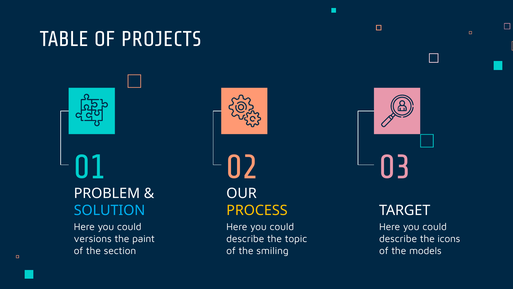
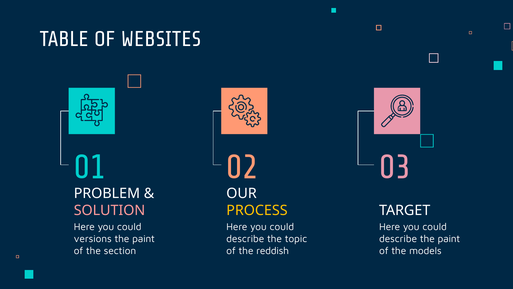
PROJECTS: PROJECTS -> WEBSITES (161, 39)
SOLUTION colour: light blue -> pink (110, 210)
describe the icons: icons -> paint (449, 239)
smiling: smiling -> reddish (273, 251)
